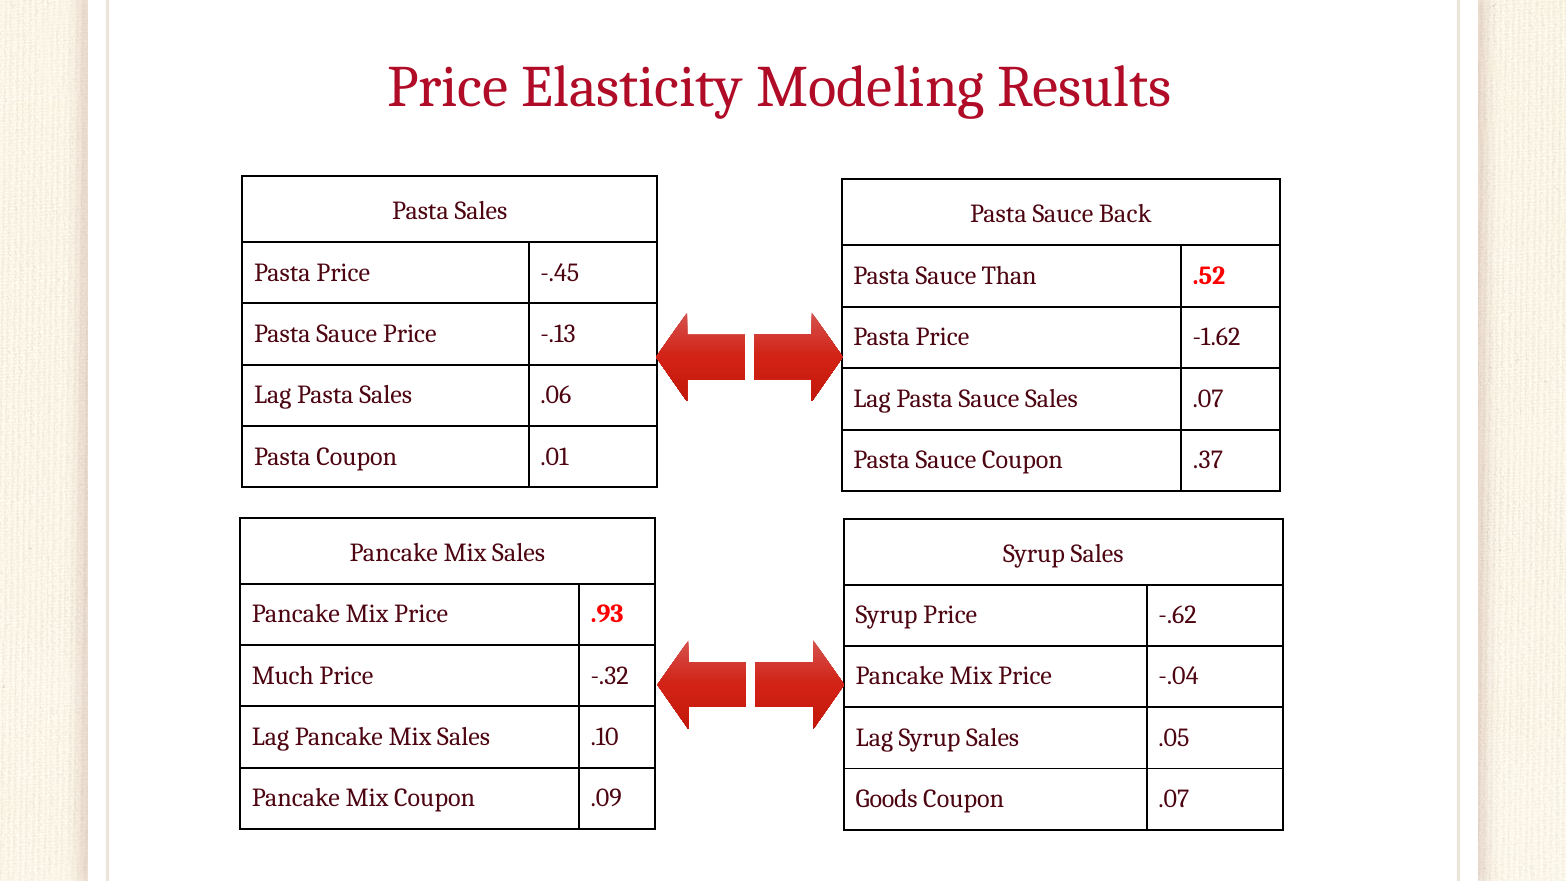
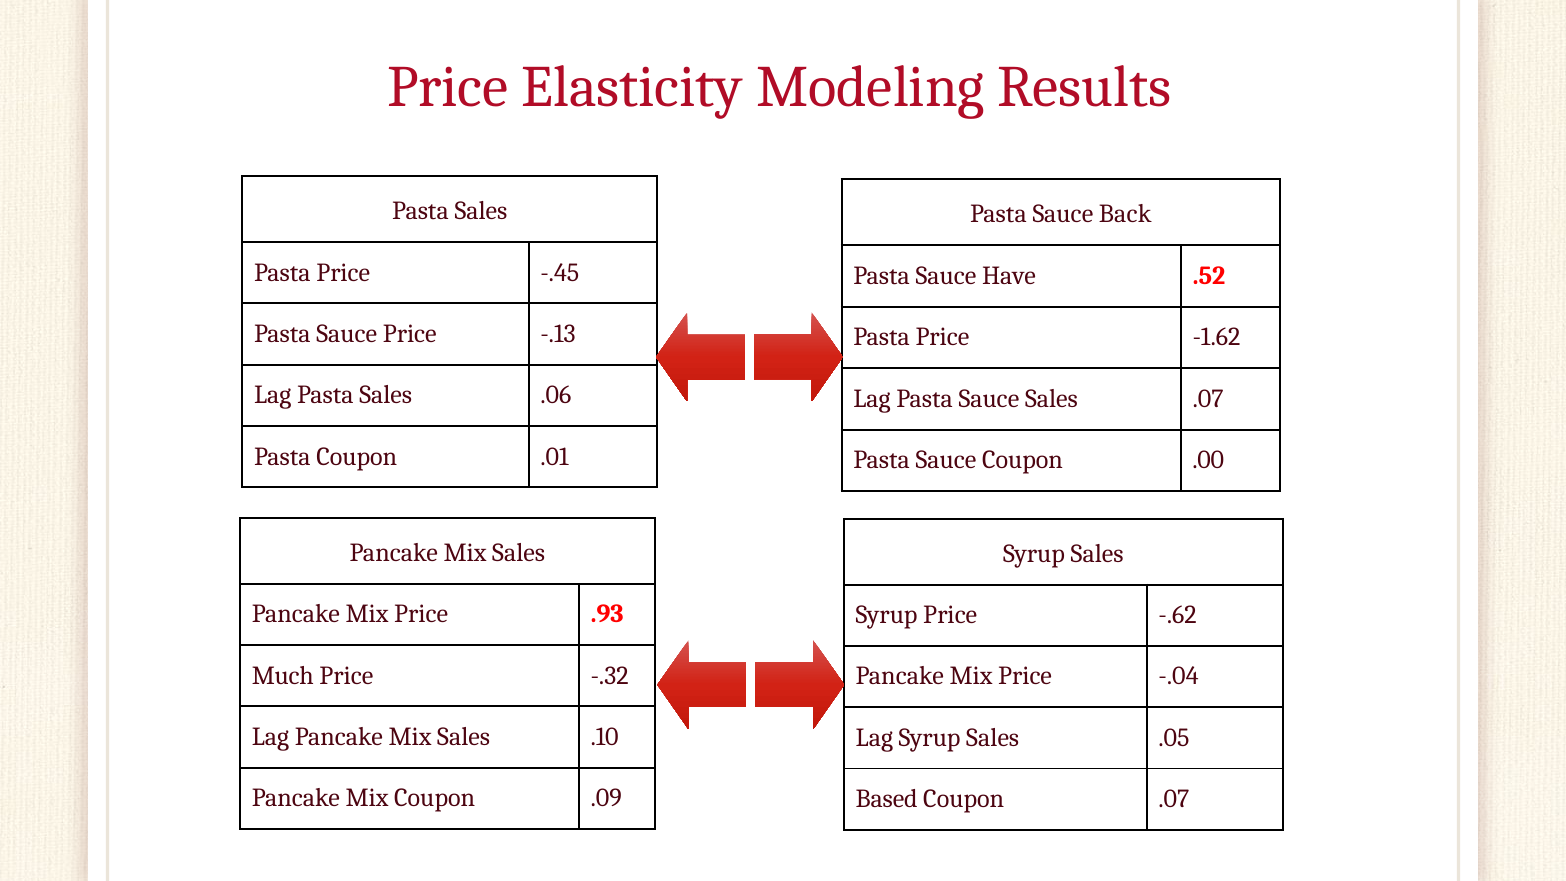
Than: Than -> Have (1009, 276)
.37: .37 -> .00 (1208, 460)
Goods: Goods -> Based (887, 799)
